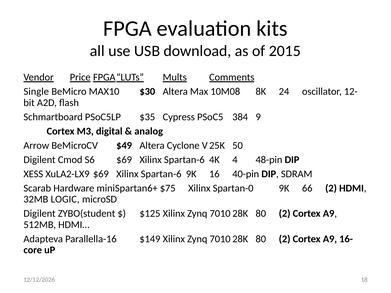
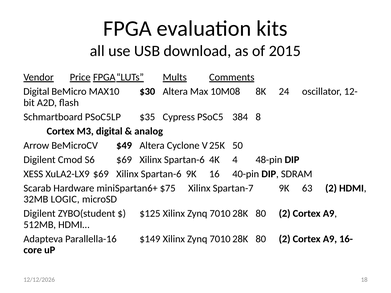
Single: Single -> Digital (36, 92)
9: 9 -> 8 (258, 117)
Spartan-0: Spartan-0 -> Spartan-7 (233, 188)
66: 66 -> 63 (307, 188)
